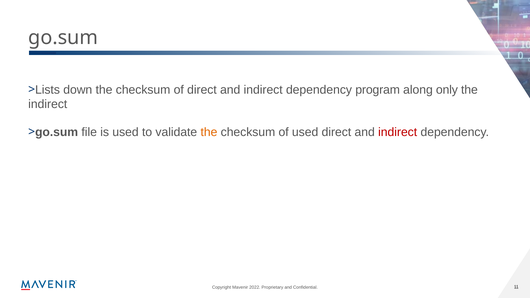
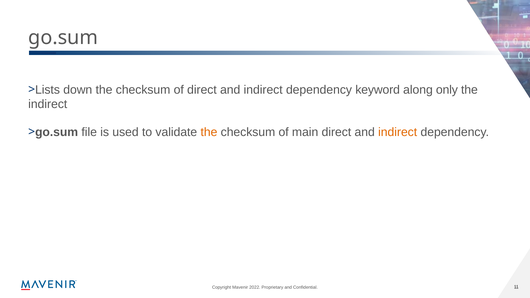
program: program -> keyword (378, 90)
of used: used -> main (305, 132)
indirect colour: red -> orange (398, 132)
